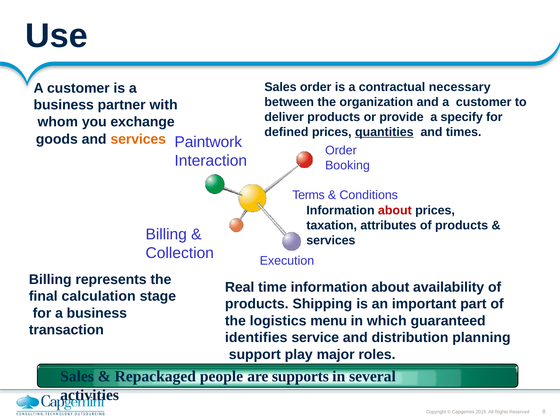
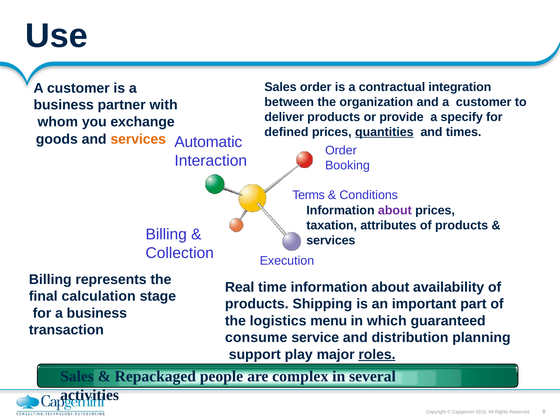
necessary: necessary -> integration (460, 87)
Paintwork: Paintwork -> Automatic (208, 142)
about colour: red -> purple (395, 211)
identifies: identifies -> consume (256, 338)
roles underline: none -> present (377, 354)
supports: supports -> complex (300, 376)
